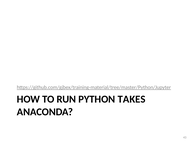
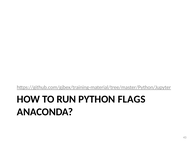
TAKES: TAKES -> FLAGS (132, 99)
